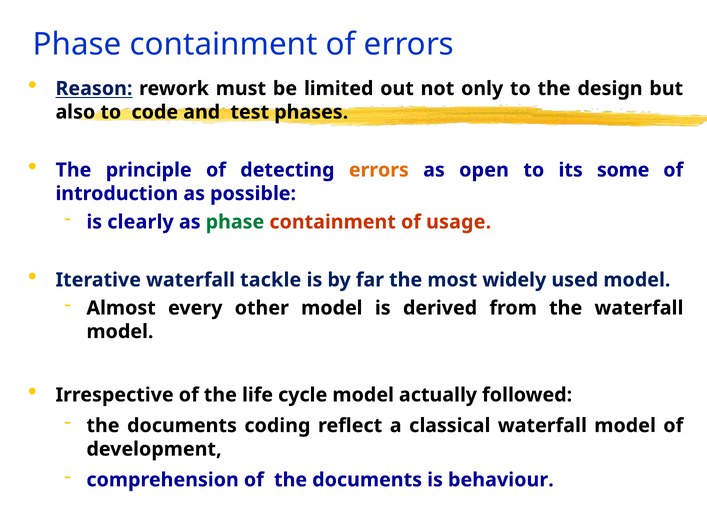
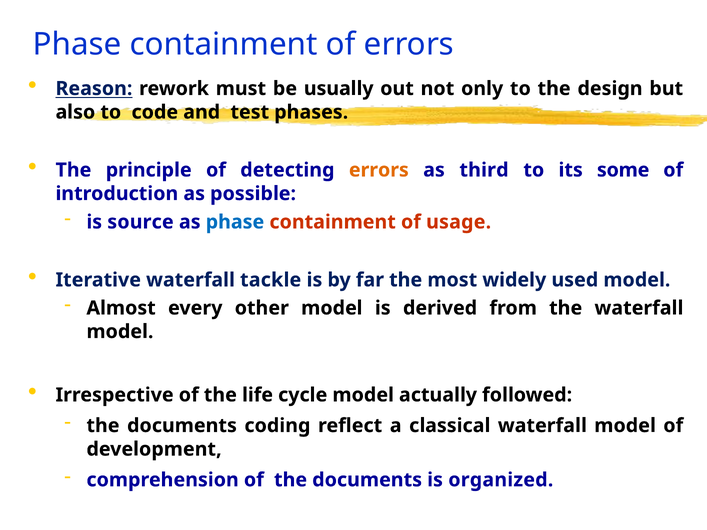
limited: limited -> usually (339, 89)
open: open -> third (484, 170)
clearly: clearly -> source (140, 222)
phase colour: green -> blue (235, 222)
behaviour: behaviour -> organized (501, 480)
